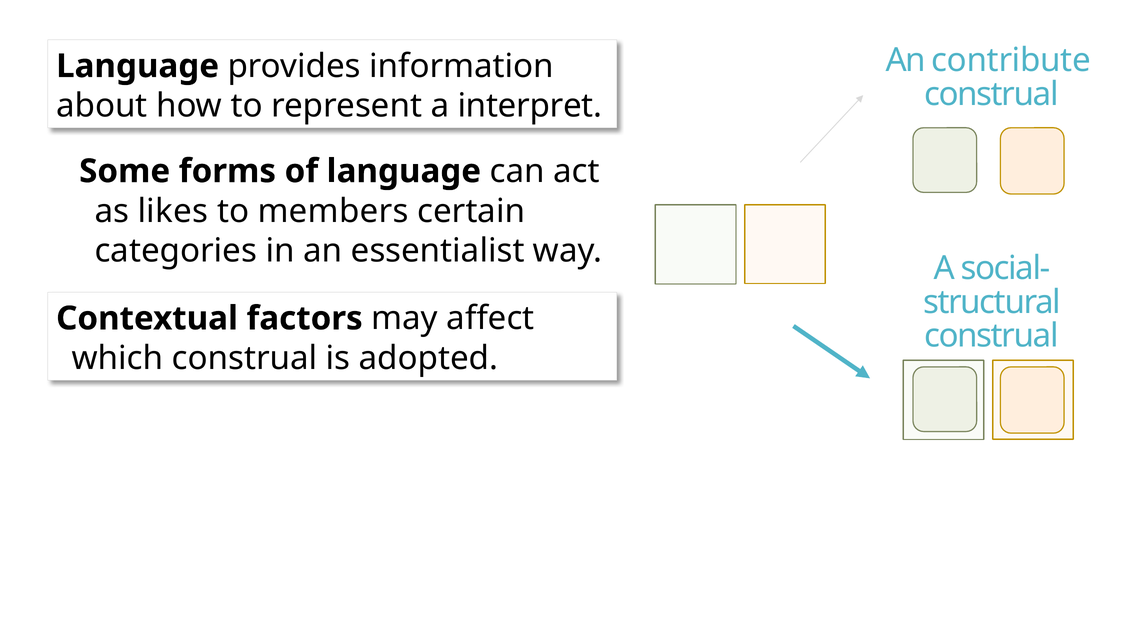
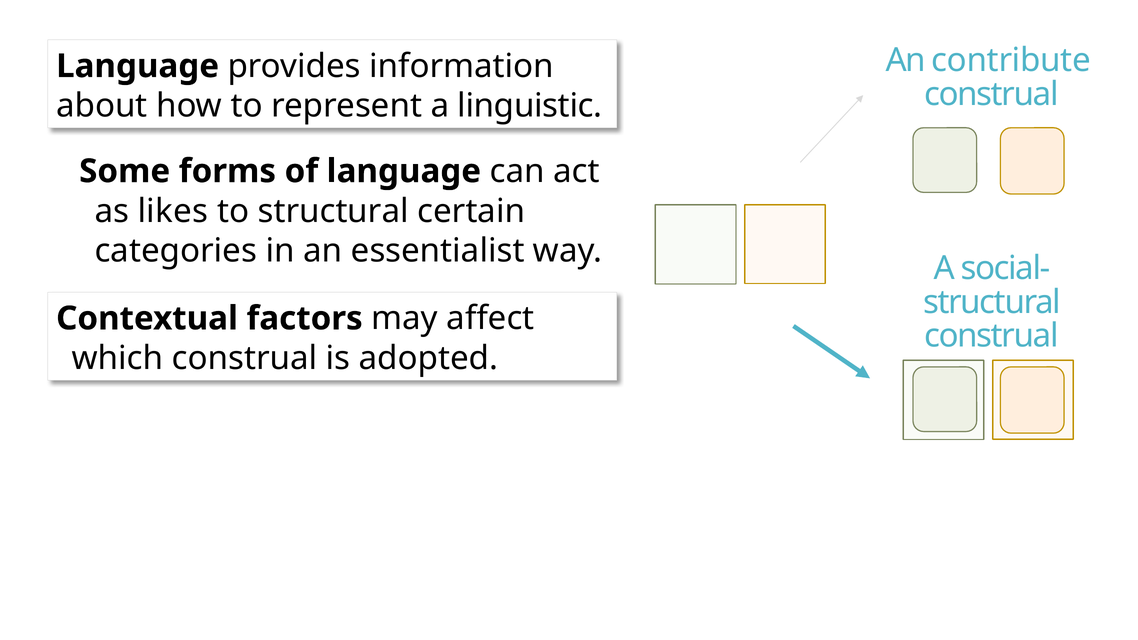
interpret: interpret -> linguistic (530, 106)
to members: members -> structural (333, 211)
